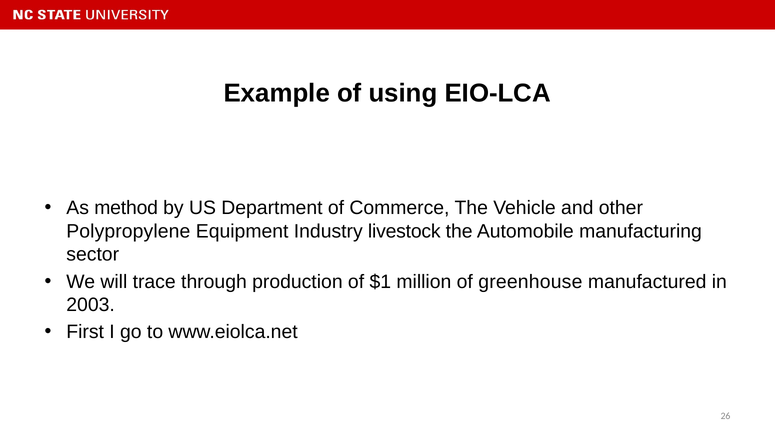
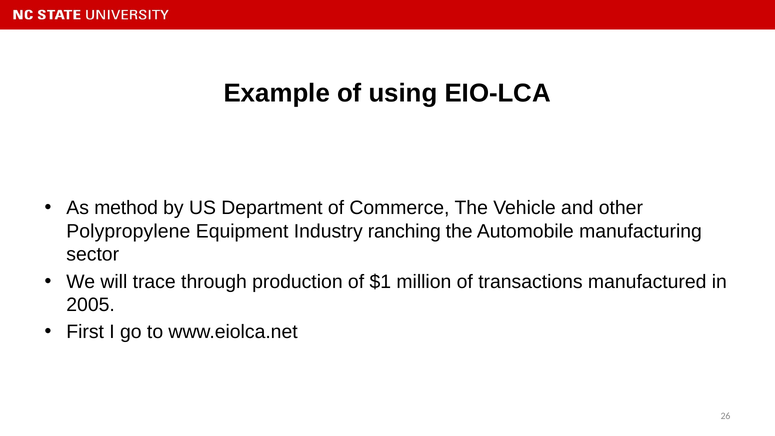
livestock: livestock -> ranching (404, 231)
greenhouse: greenhouse -> transactions (530, 282)
2003: 2003 -> 2005 (91, 305)
